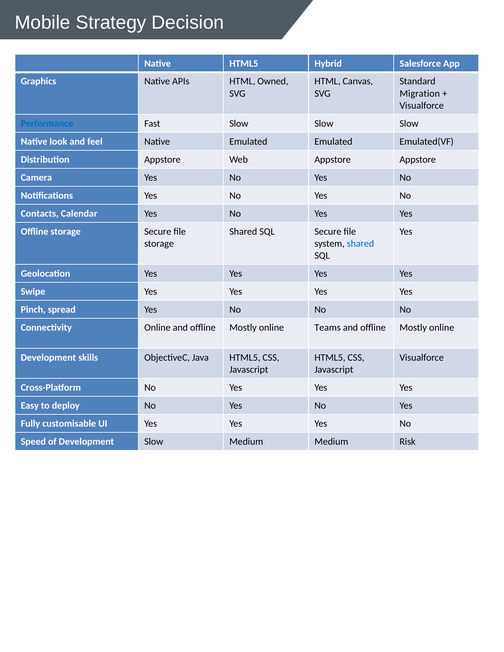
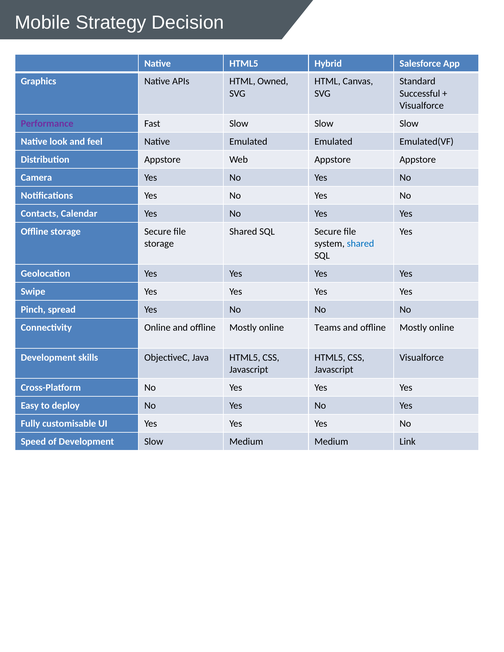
Migration: Migration -> Successful (420, 93)
Performance colour: blue -> purple (47, 124)
Risk: Risk -> Link (408, 442)
